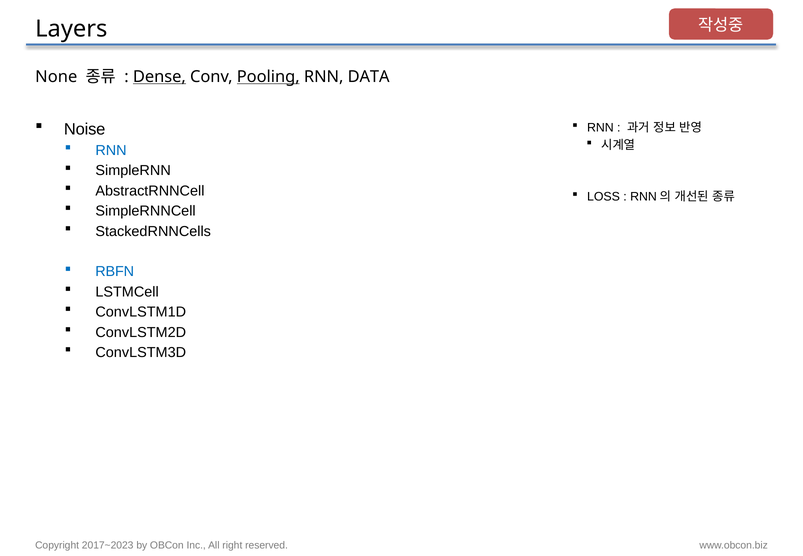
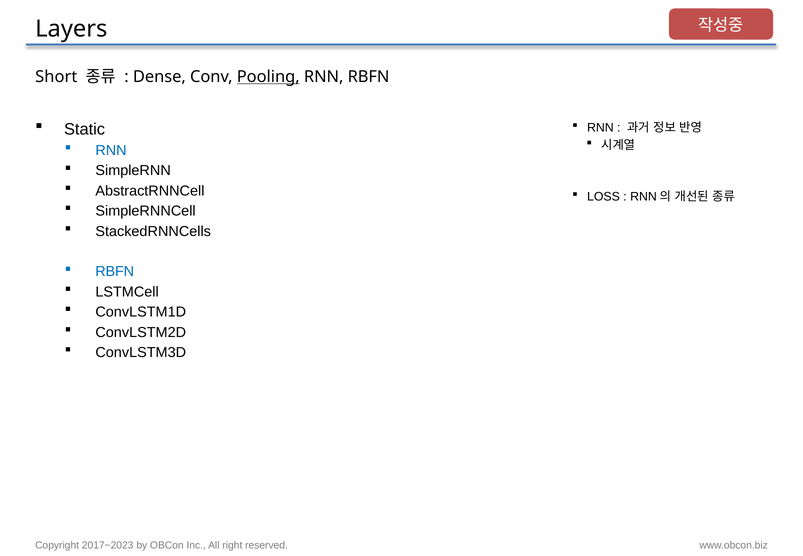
None: None -> Short (56, 77)
Dense underline: present -> none (159, 77)
RNN DATA: DATA -> RBFN (369, 77)
Noise: Noise -> Static (85, 129)
